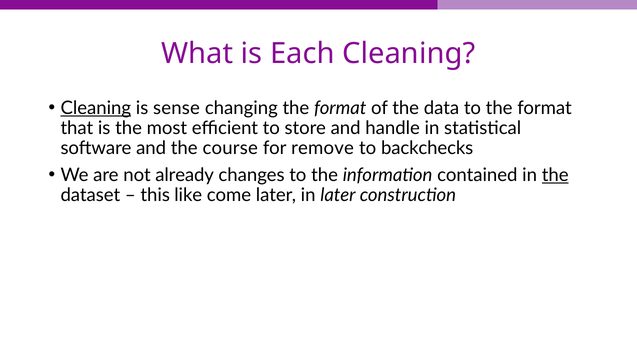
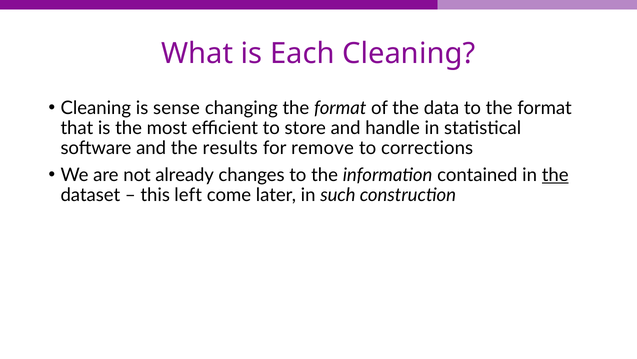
Cleaning underline: present -> none (96, 108)
course: course -> results (230, 148)
backchecks: backchecks -> corrections (427, 148)
like: like -> left (188, 195)
in later: later -> such (338, 195)
